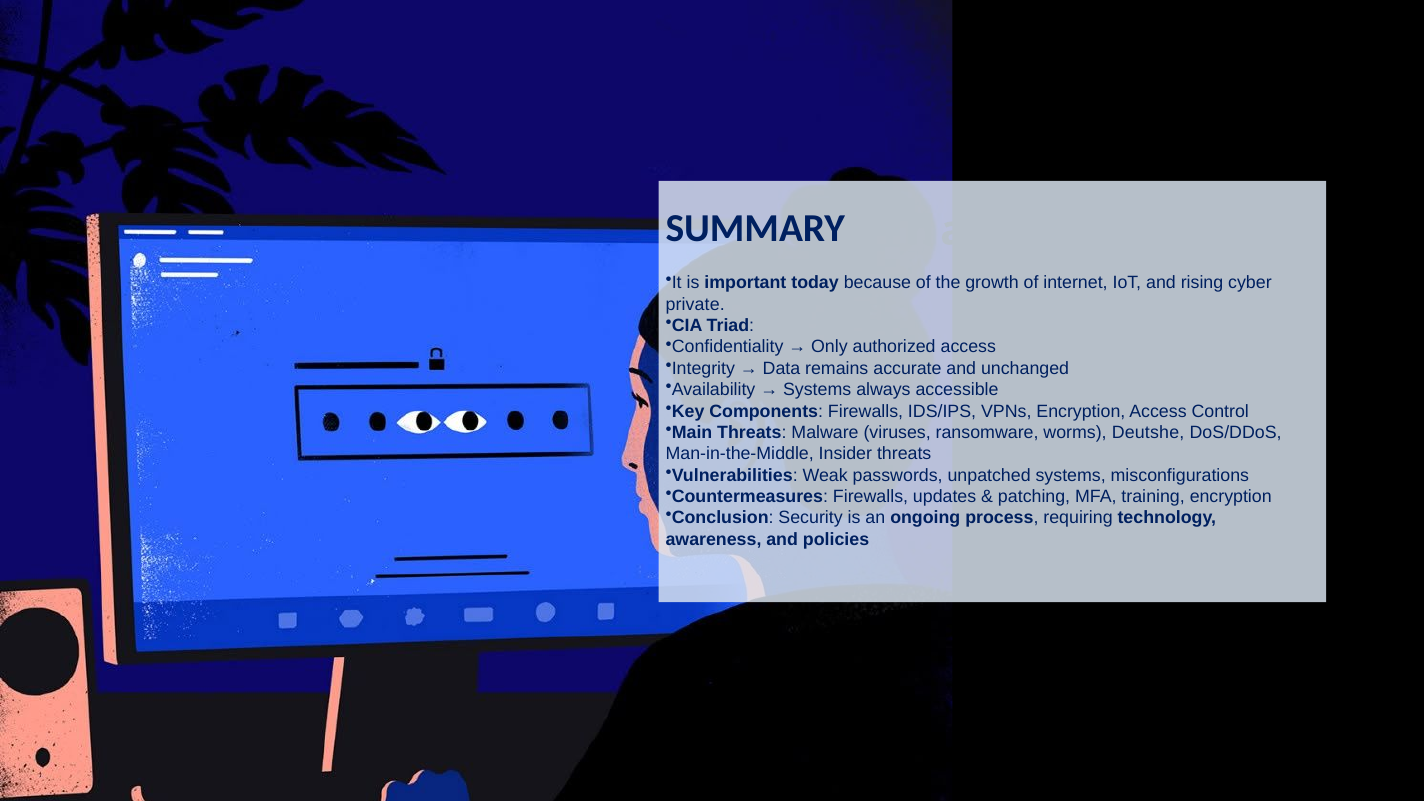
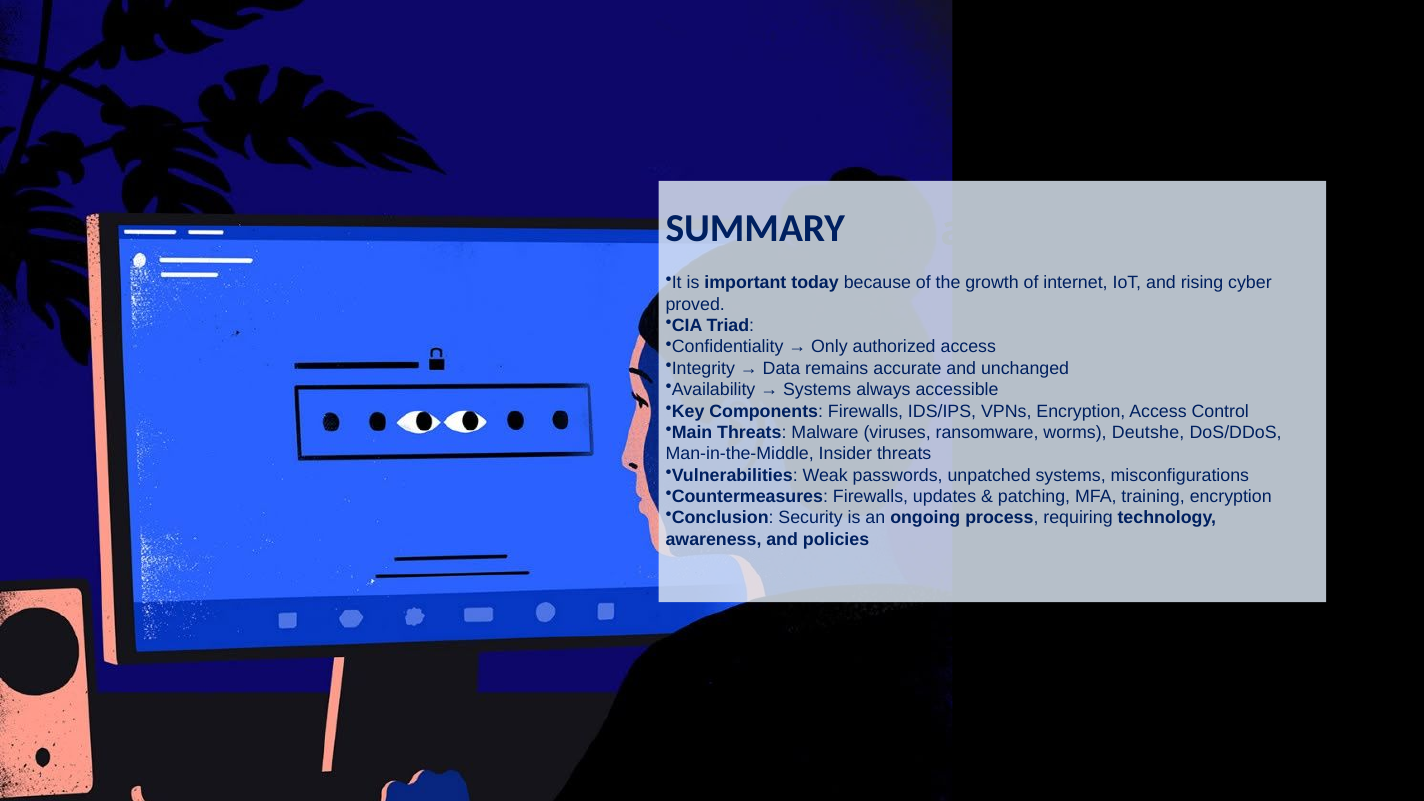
private: private -> proved (695, 304)
